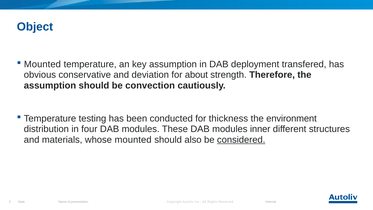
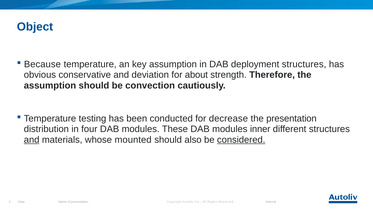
Mounted: Mounted -> Because (42, 64)
deployment transfered: transfered -> structures (304, 64)
thickness: thickness -> decrease (228, 118)
the environment: environment -> presentation (291, 118)
and underline: none -> present (32, 140)
